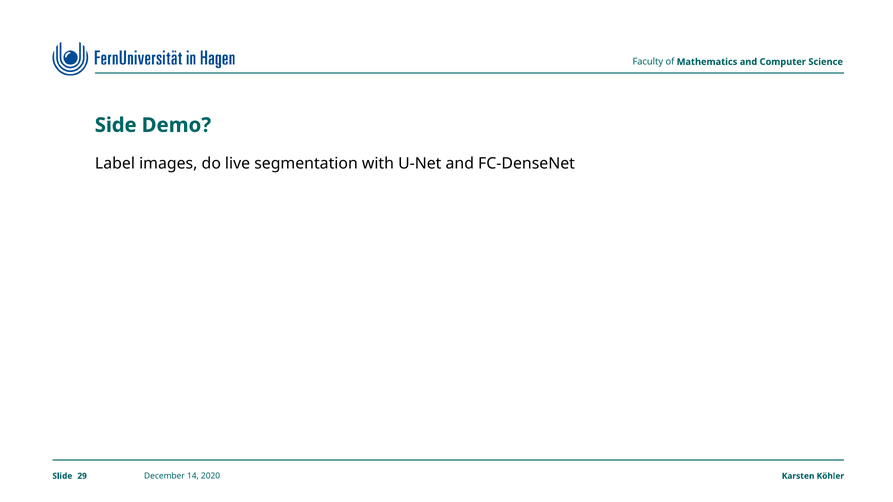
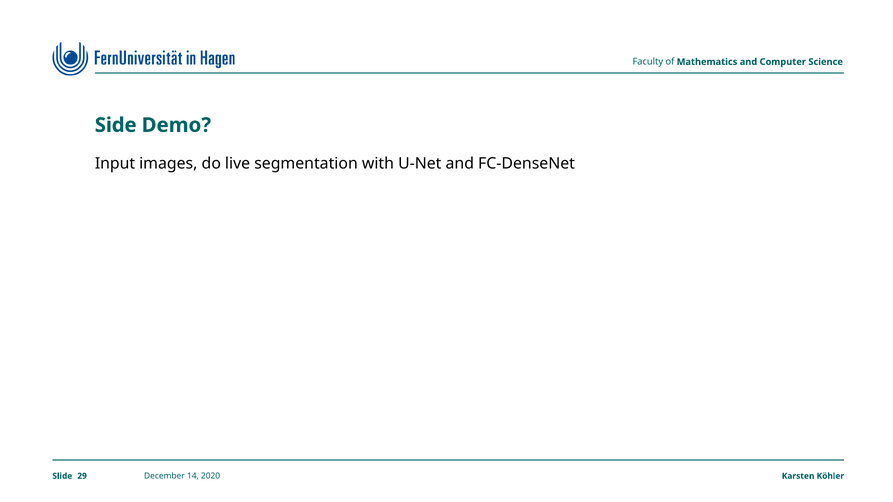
Label: Label -> Input (115, 164)
